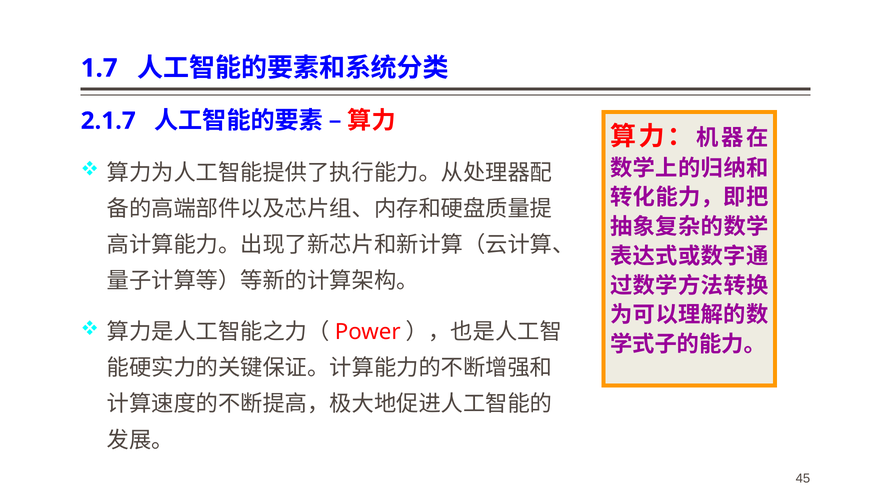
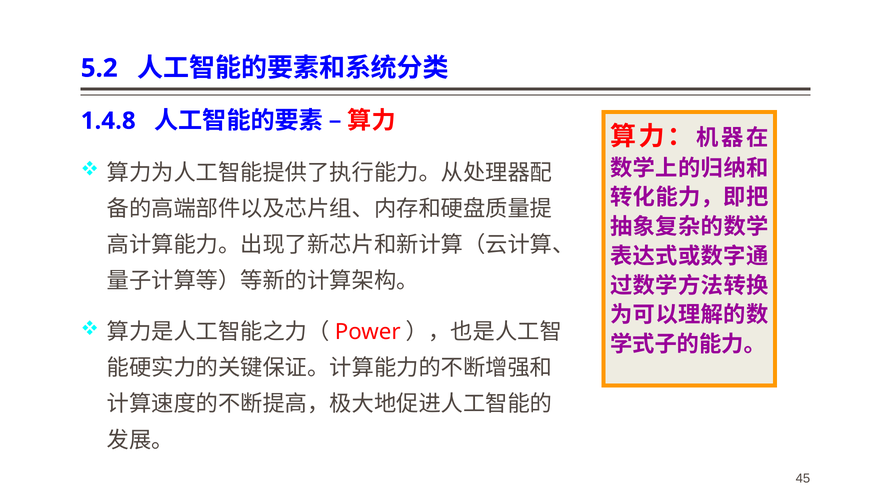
1.7: 1.7 -> 5.2 (99, 68)
2.1.7: 2.1.7 -> 1.4.8 (108, 121)
